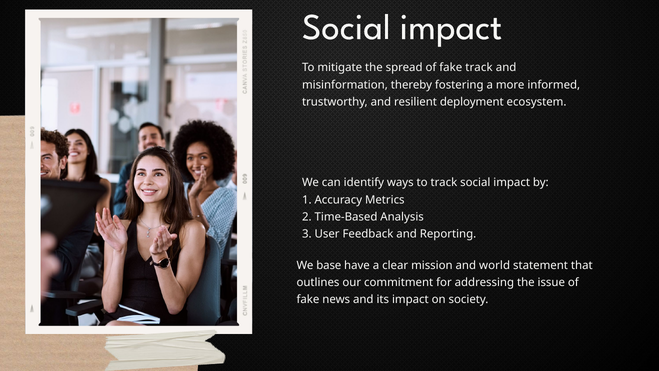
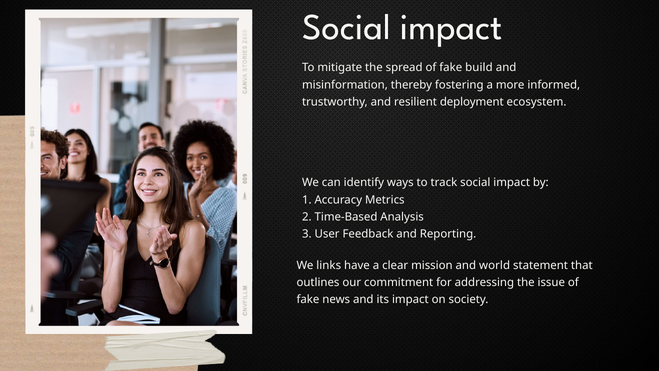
fake track: track -> build (479, 68)
base: base -> links (329, 265)
